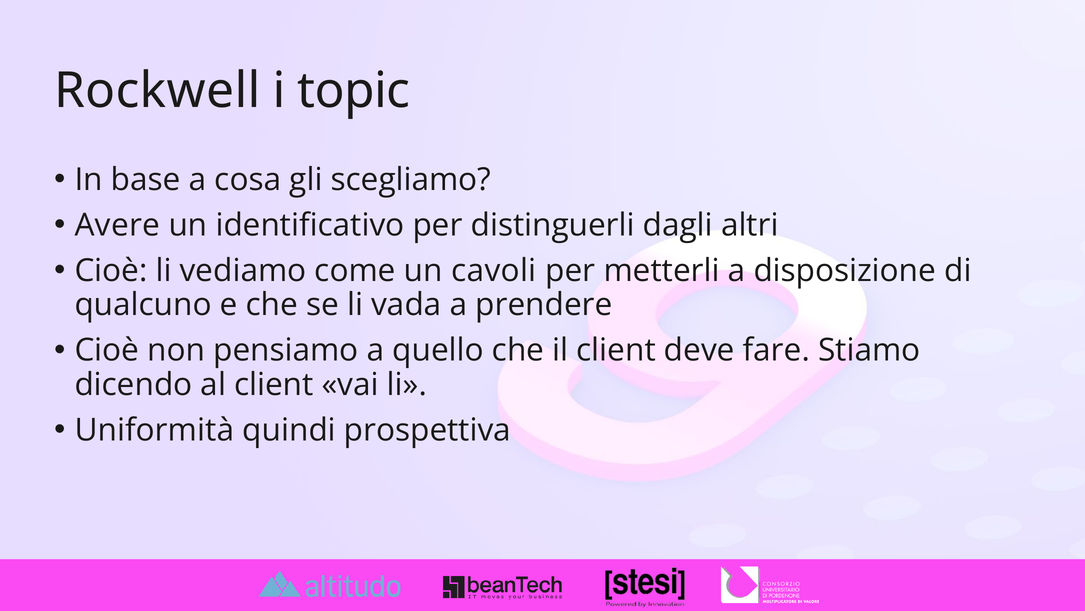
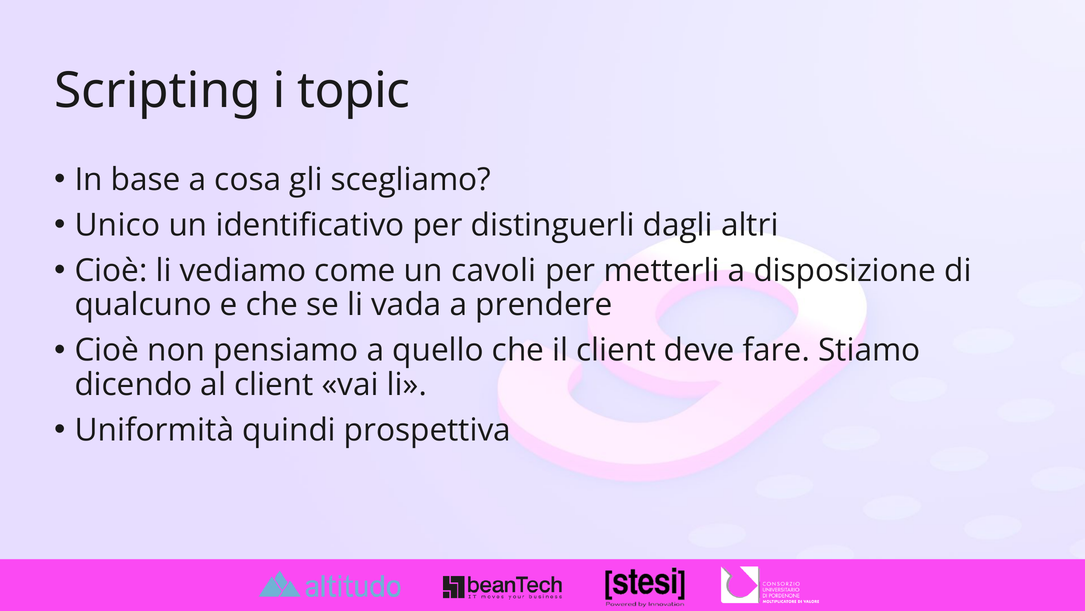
Rockwell: Rockwell -> Scripting (158, 91)
Avere: Avere -> Unico (117, 225)
